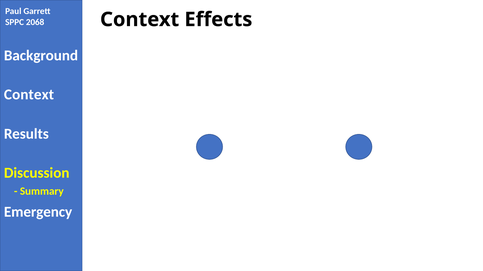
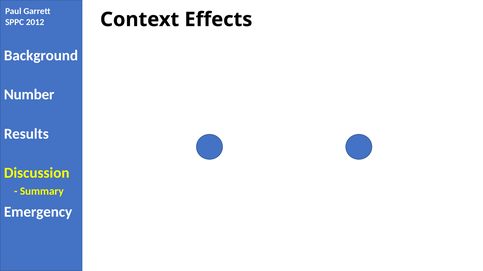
2068: 2068 -> 2012 (35, 22)
Context: Context -> Number (29, 95)
